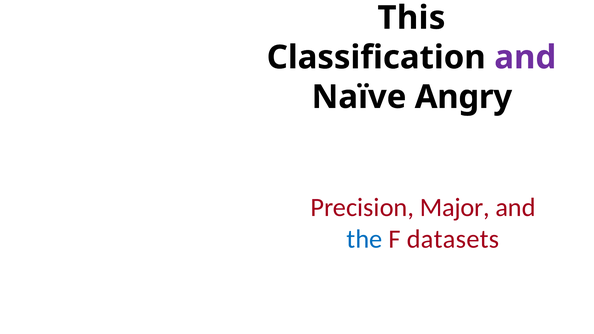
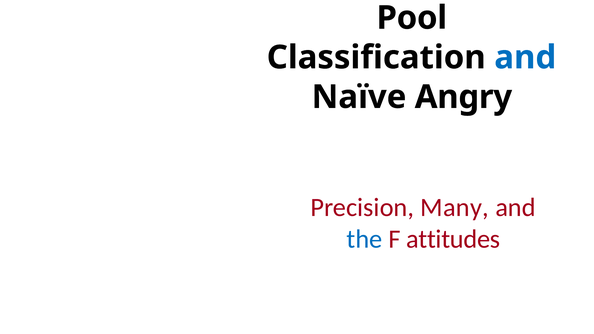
This: This -> Pool (412, 18)
and colour: purple -> blue (525, 57)
Major: Major -> Many (455, 208)
datasets: datasets -> attitudes (453, 239)
